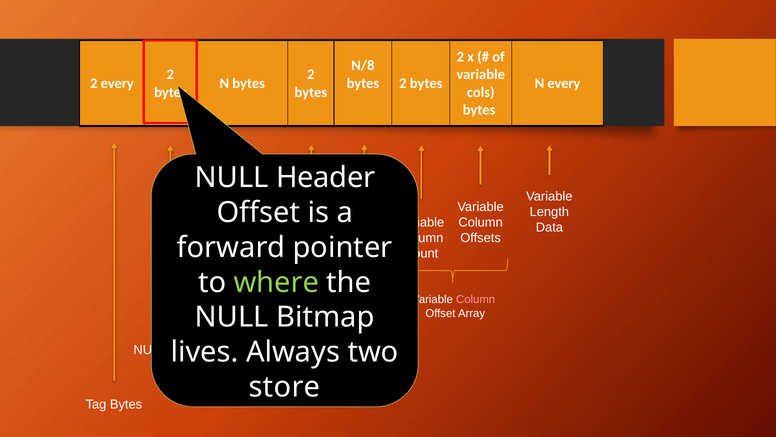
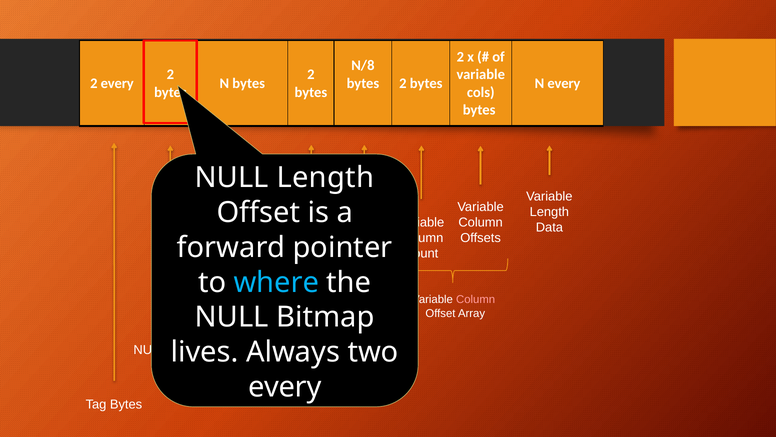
NULL Header: Header -> Length (325, 177)
where colour: light green -> light blue (276, 282)
store: store -> every (285, 387)
